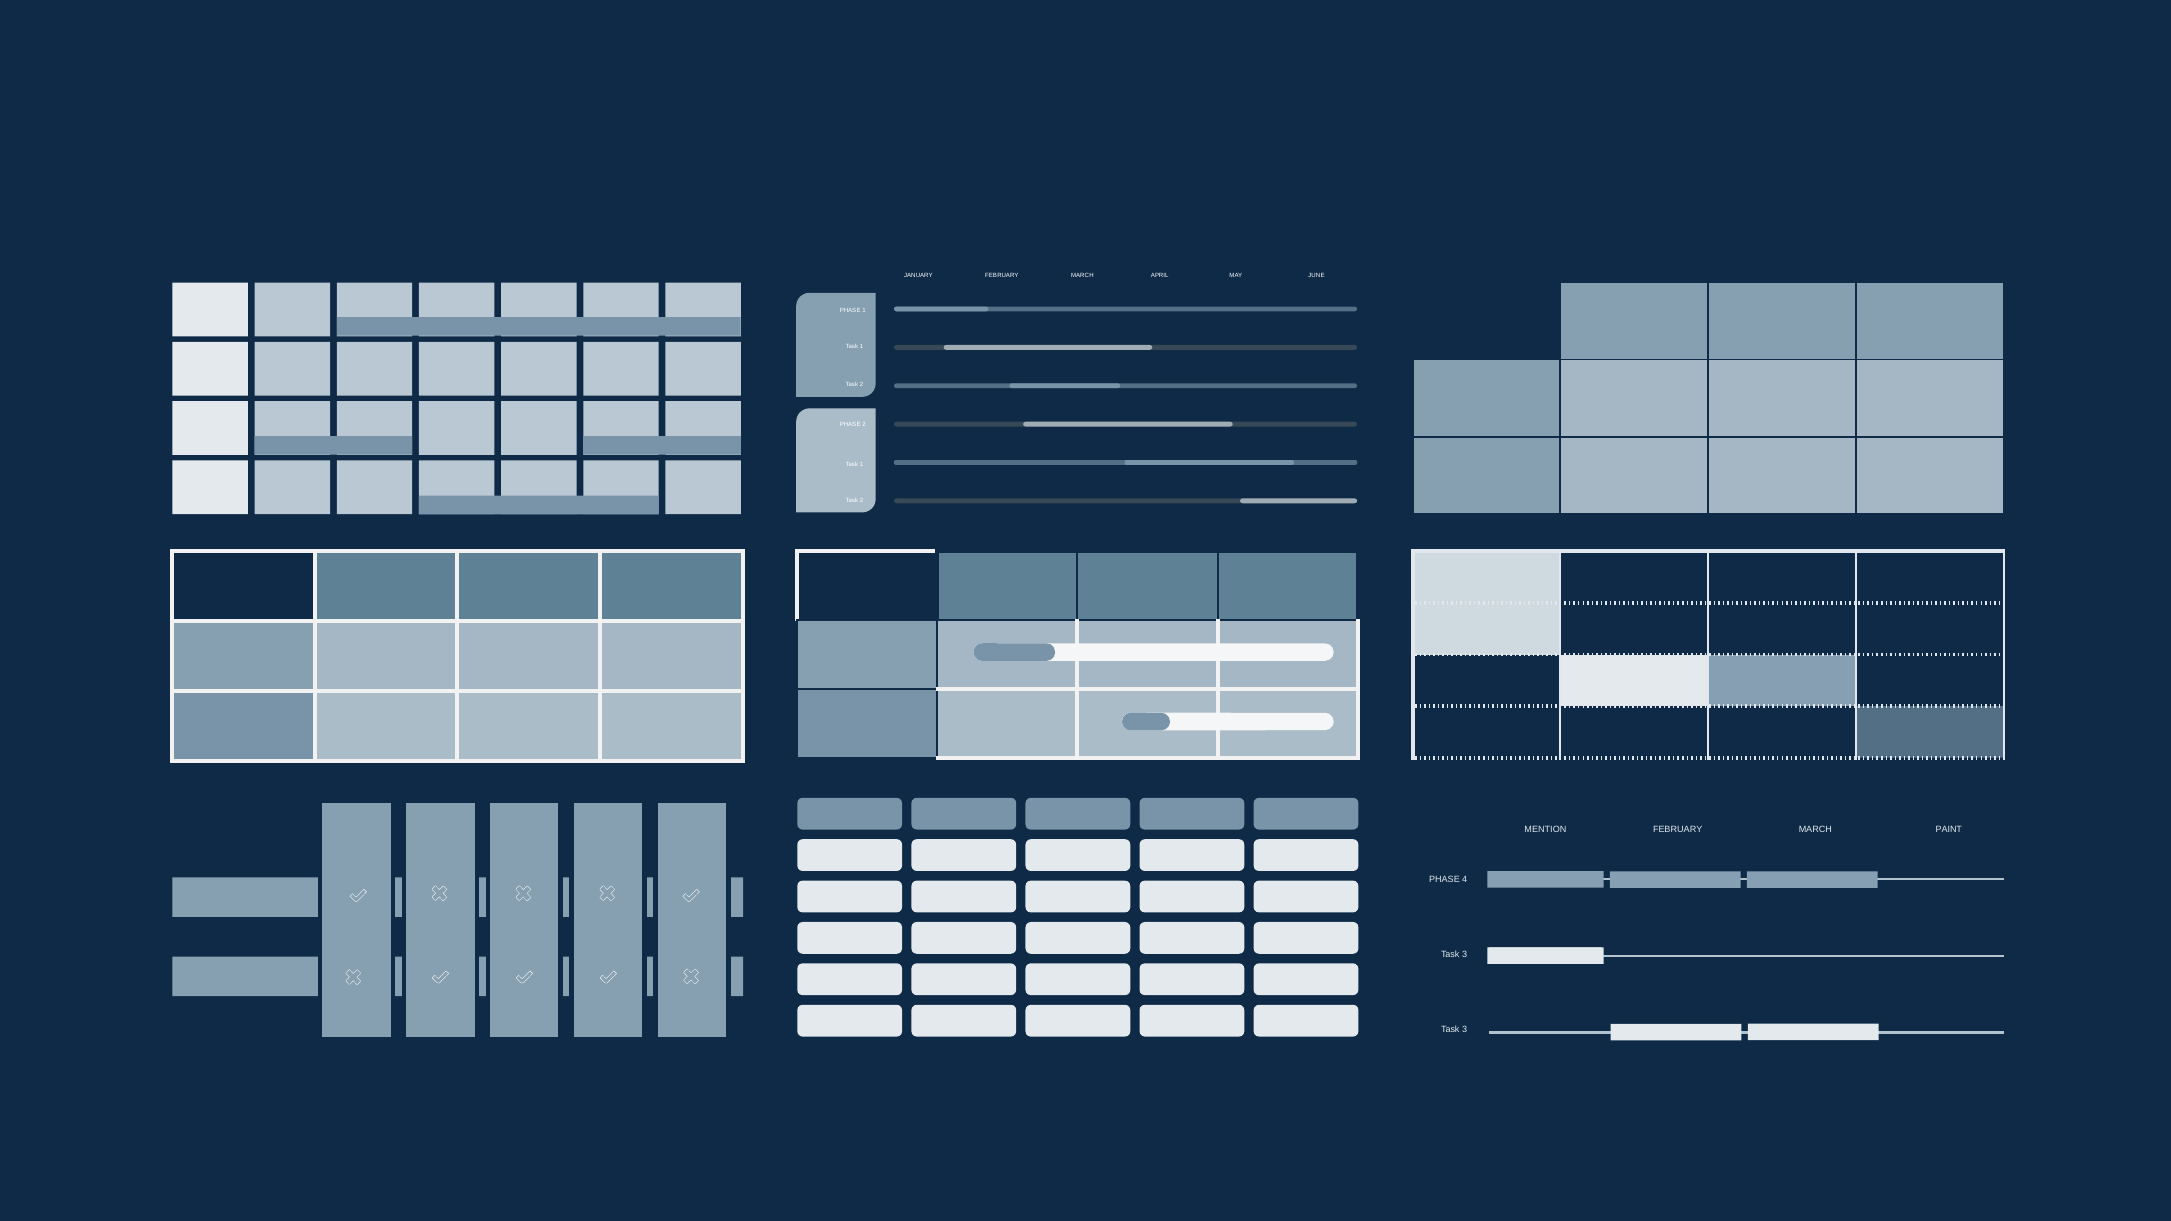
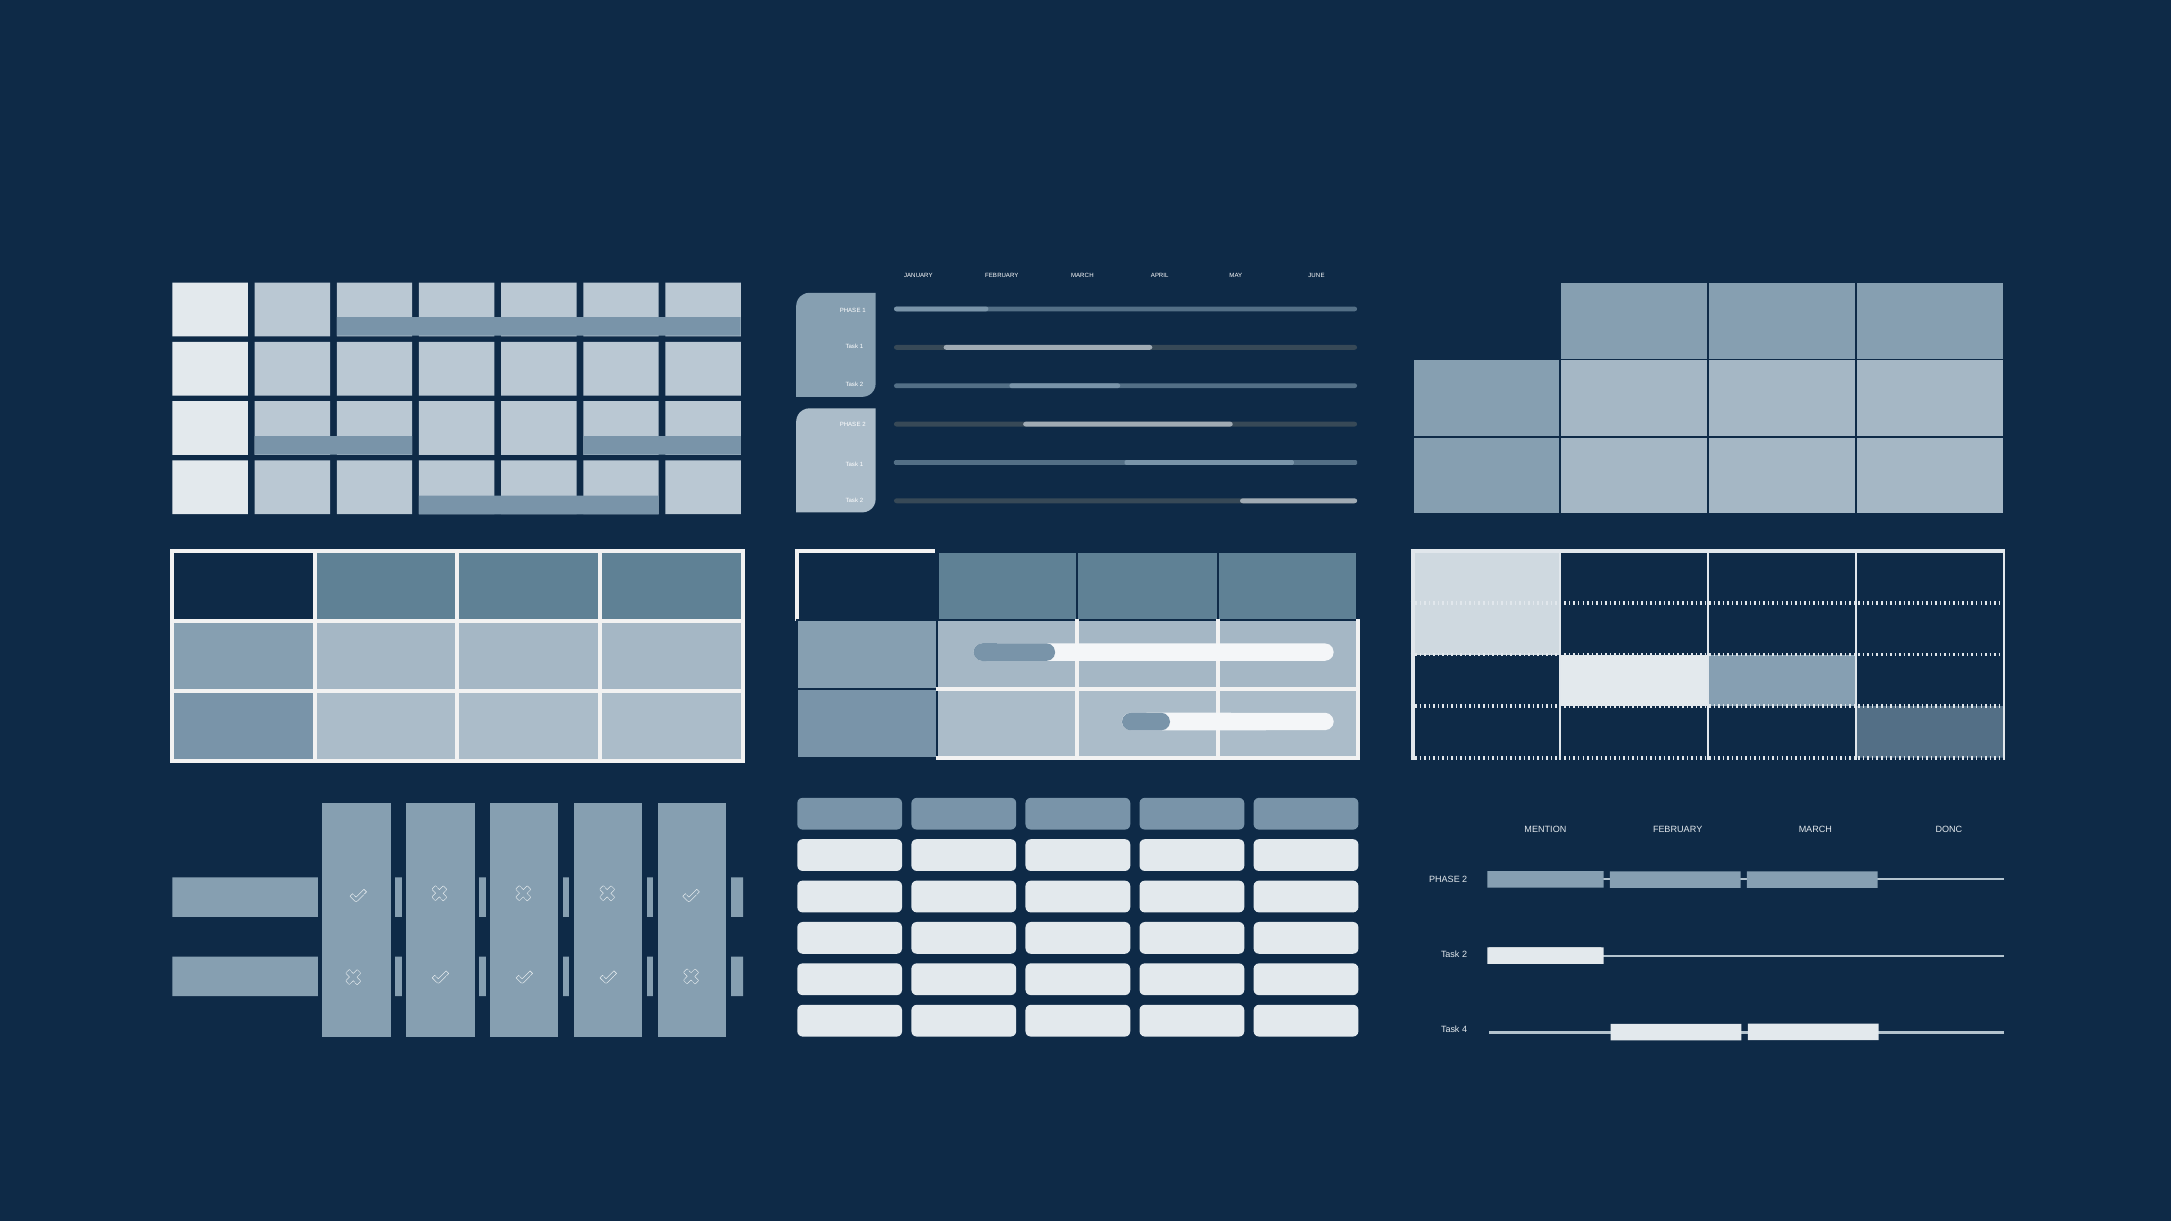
PAINT: PAINT -> DONC (1949, 830)
4: 4 -> 2 (1465, 880)
3: 3 -> 2 (1465, 955)
3: 3 -> 4 (1465, 1030)
